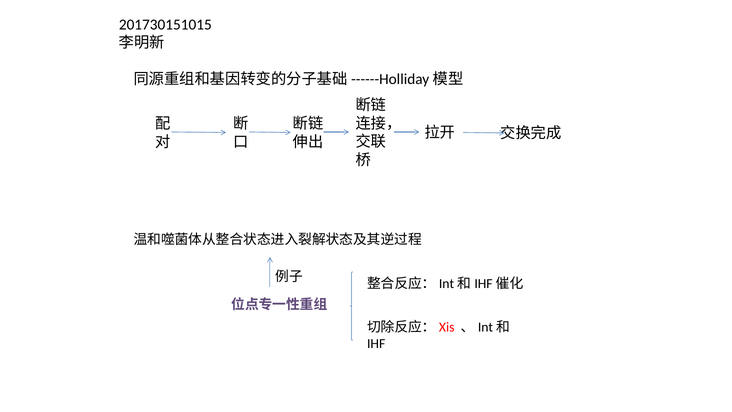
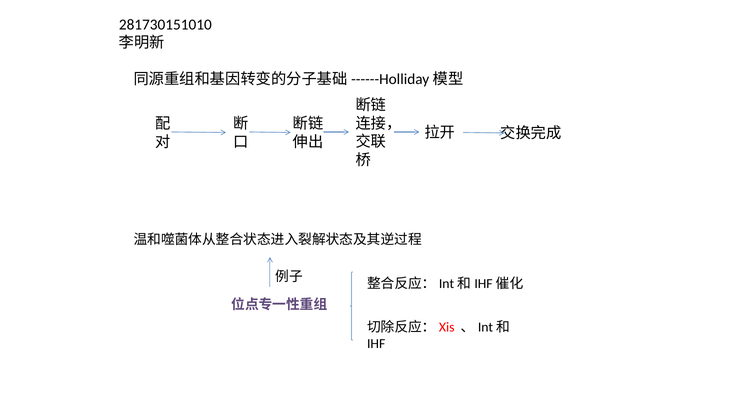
201730151015: 201730151015 -> 281730151010 (165, 24)
